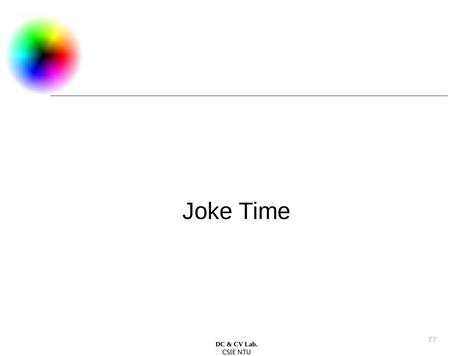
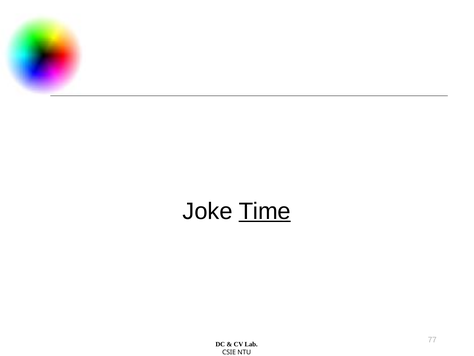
Time underline: none -> present (265, 211)
